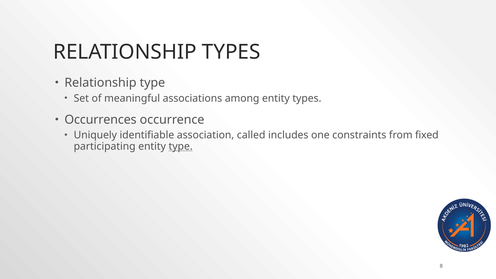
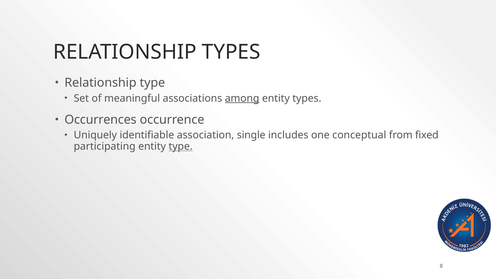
among underline: none -> present (242, 98)
called: called -> single (251, 135)
constraints: constraints -> conceptual (359, 135)
